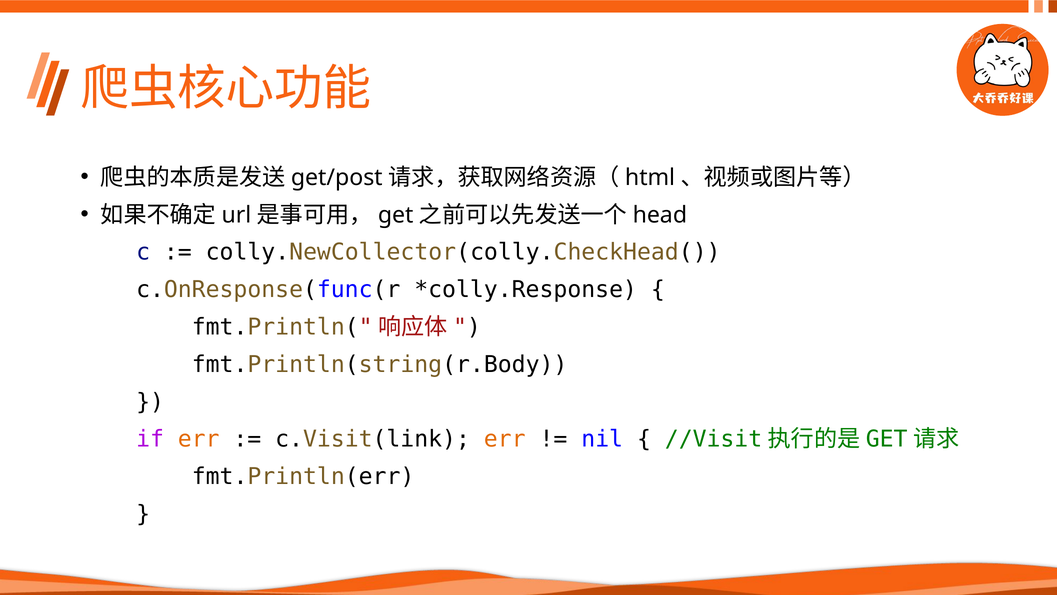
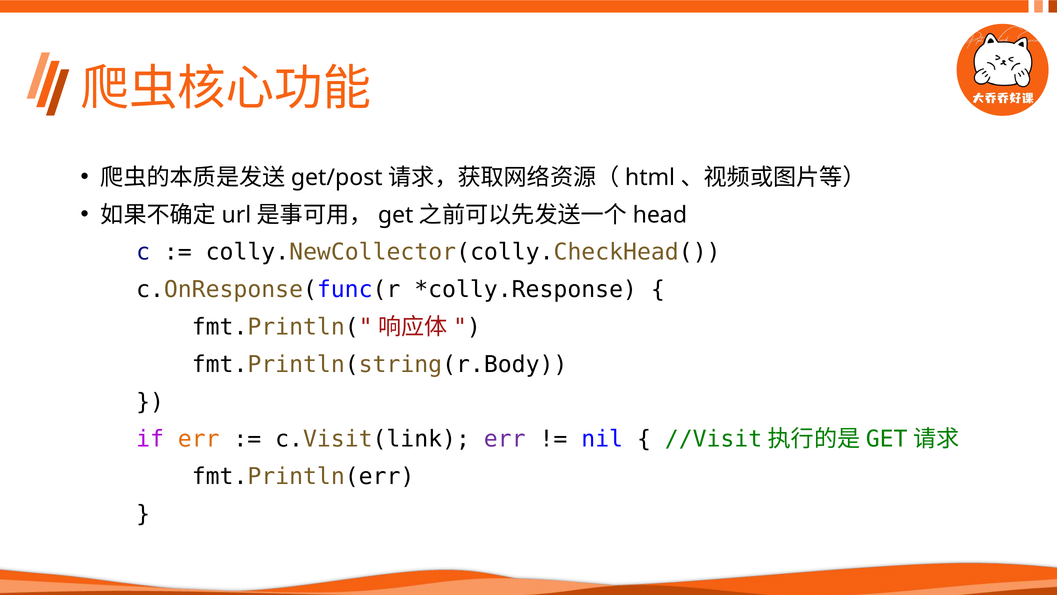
err colour: orange -> purple (505, 439)
